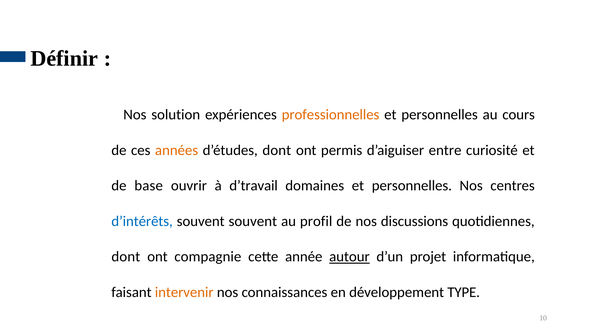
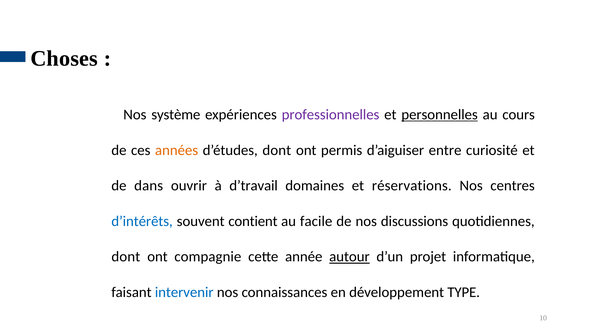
Définir: Définir -> Choses (64, 58)
solution: solution -> système (176, 115)
professionnelles colour: orange -> purple (331, 115)
personnelles underline: none -> present (440, 115)
base: base -> dans (149, 186)
domaines et personnelles: personnelles -> réservations (412, 186)
souvent souvent: souvent -> contient (253, 221)
profil: profil -> facile (316, 221)
intervenir colour: orange -> blue (184, 292)
